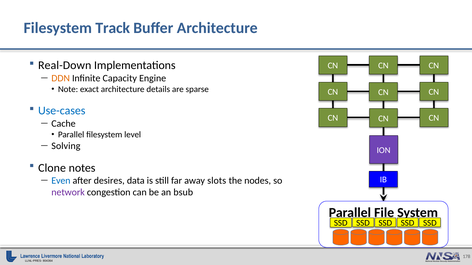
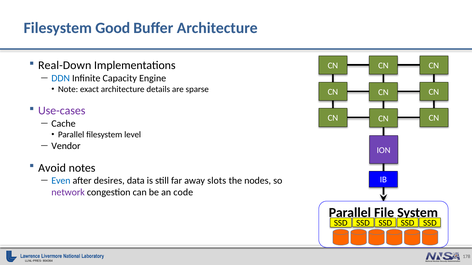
Track: Track -> Good (113, 28)
DDN colour: orange -> blue (61, 78)
Use-cases colour: blue -> purple (62, 111)
Solving: Solving -> Vendor (66, 146)
Clone: Clone -> Avoid (52, 168)
bsub: bsub -> code (183, 193)
